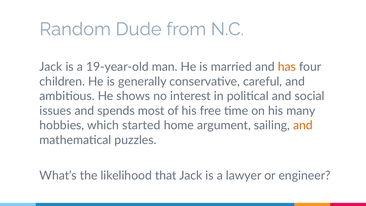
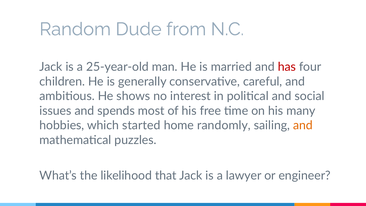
19-year-old: 19-year-old -> 25-year-old (117, 67)
has colour: orange -> red (287, 67)
argument: argument -> randomly (224, 125)
